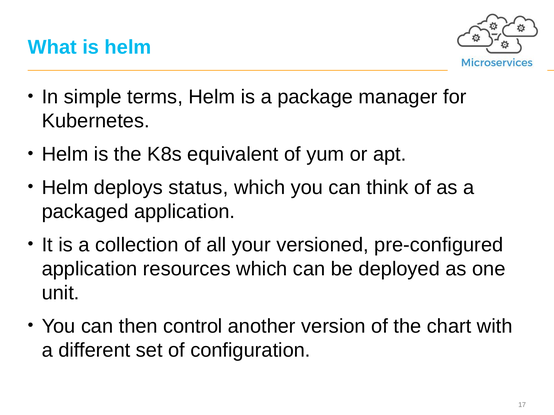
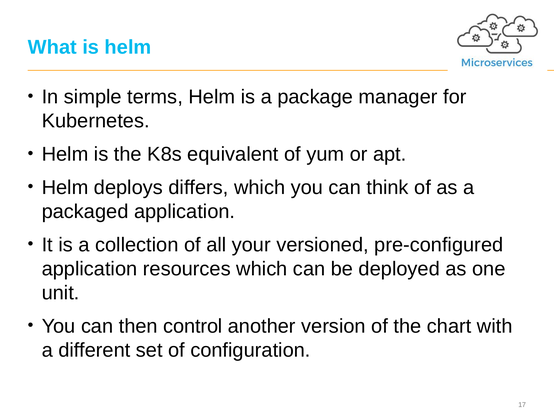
status: status -> differs (198, 188)
